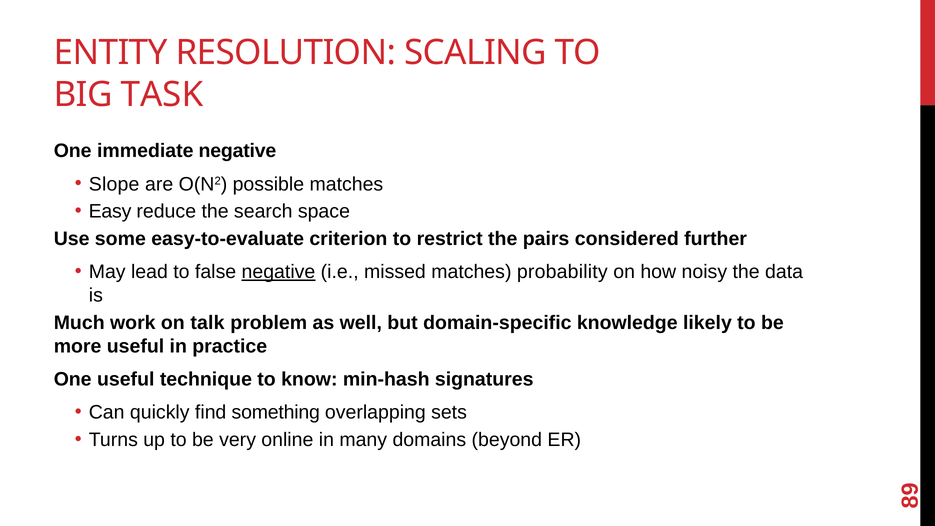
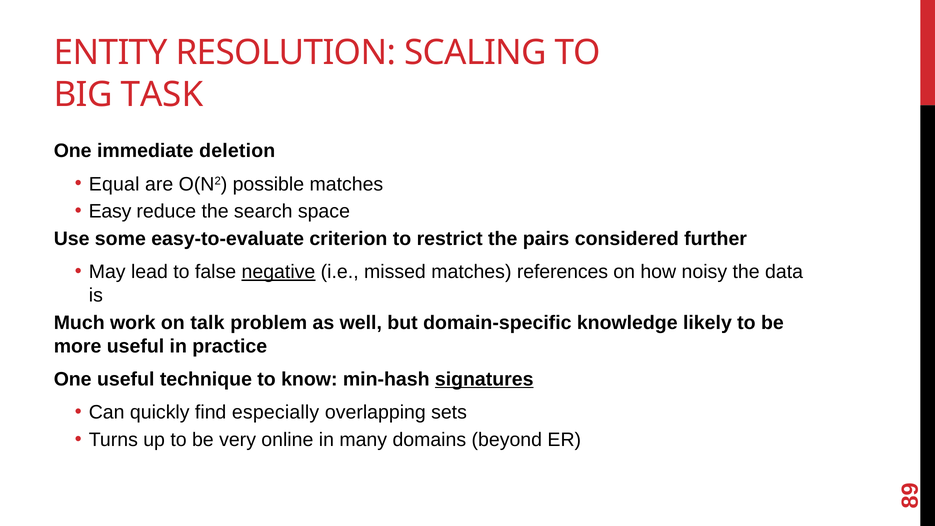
immediate negative: negative -> deletion (237, 151)
Slope: Slope -> Equal (114, 184)
probability: probability -> references (562, 272)
signatures underline: none -> present (484, 379)
something: something -> especially (276, 412)
